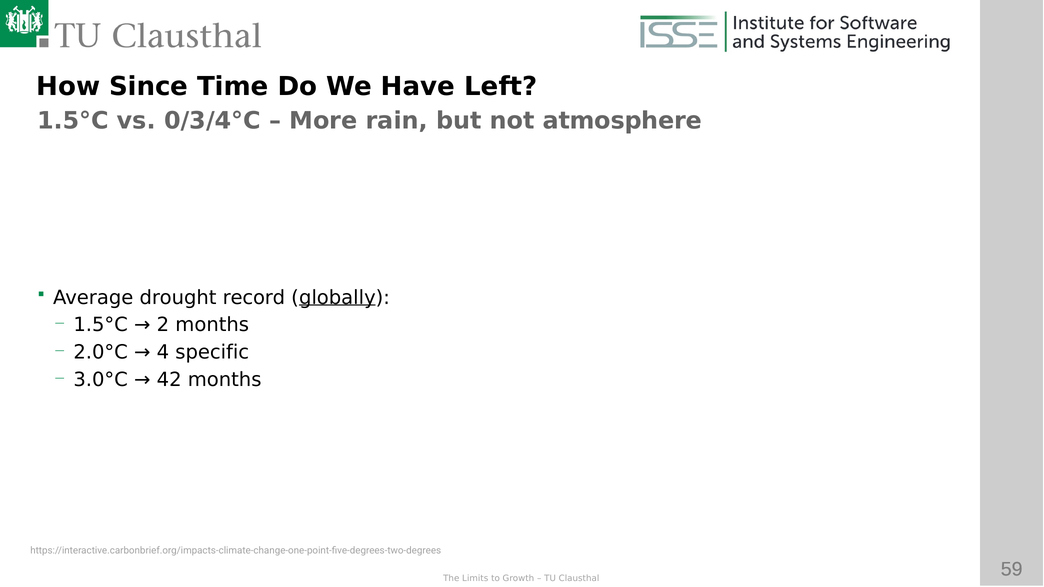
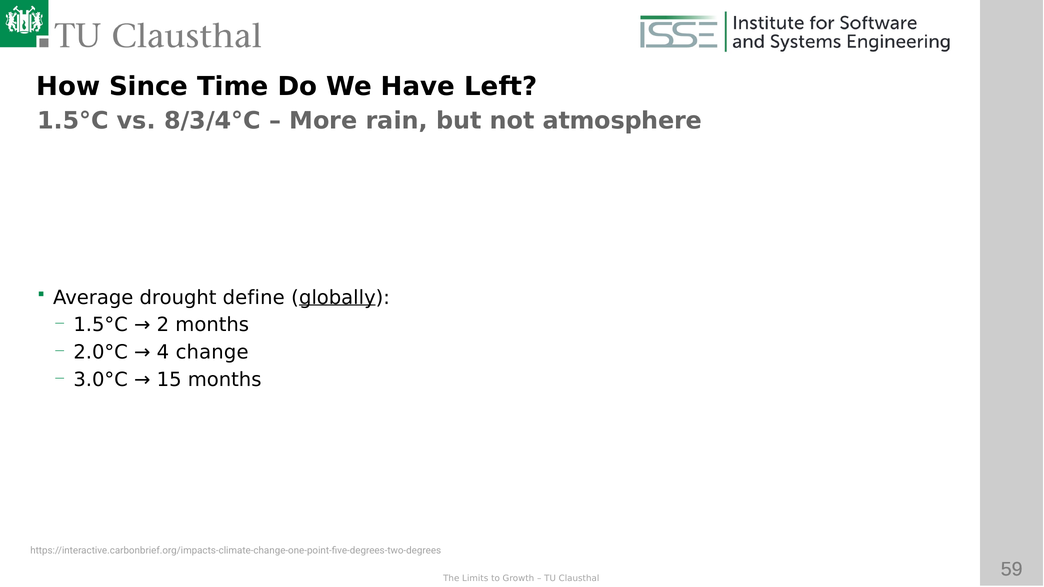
0/3/4°C: 0/3/4°C -> 8/3/4°C (212, 121)
record: record -> define (254, 298)
specific: specific -> change (212, 353)
42: 42 -> 15 (169, 380)
